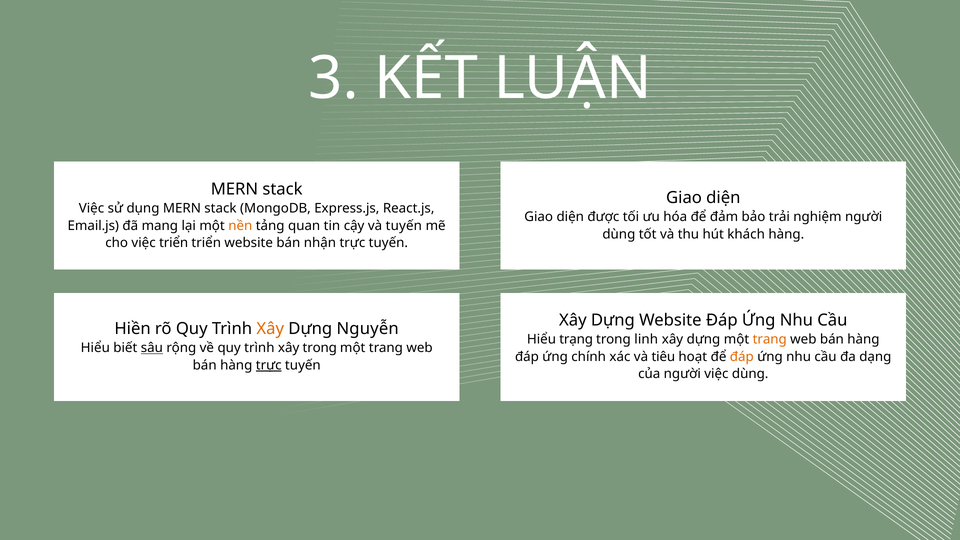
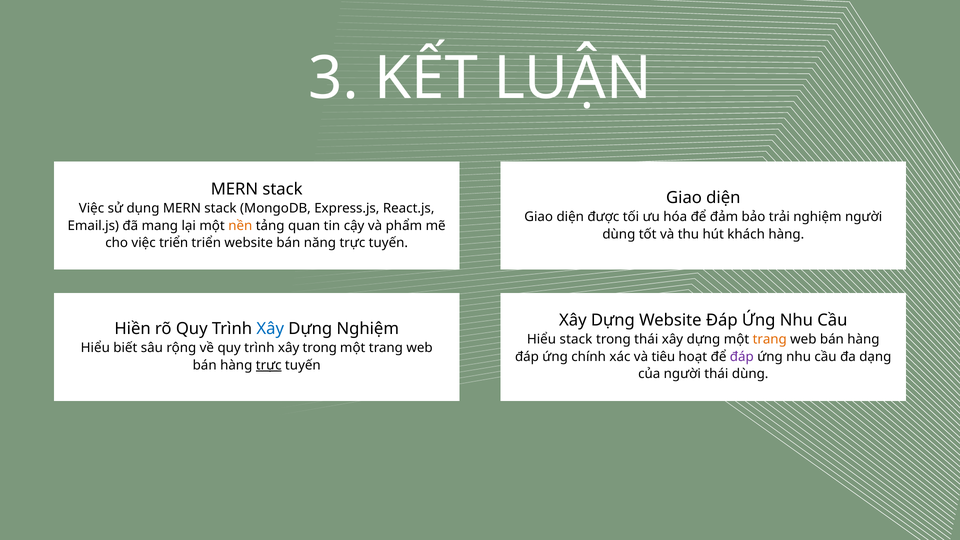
và tuyến: tuyến -> phẩm (404, 226)
nhận: nhận -> năng (320, 243)
Xây colour: orange -> blue (270, 329)
Dựng Nguyễn: Nguyễn -> Nghiệm (368, 329)
Hiểu trạng: trạng -> stack (576, 339)
trong linh: linh -> thái (646, 339)
sâu underline: present -> none (152, 348)
đáp colour: orange -> purple (742, 357)
người việc: việc -> thái (716, 374)
